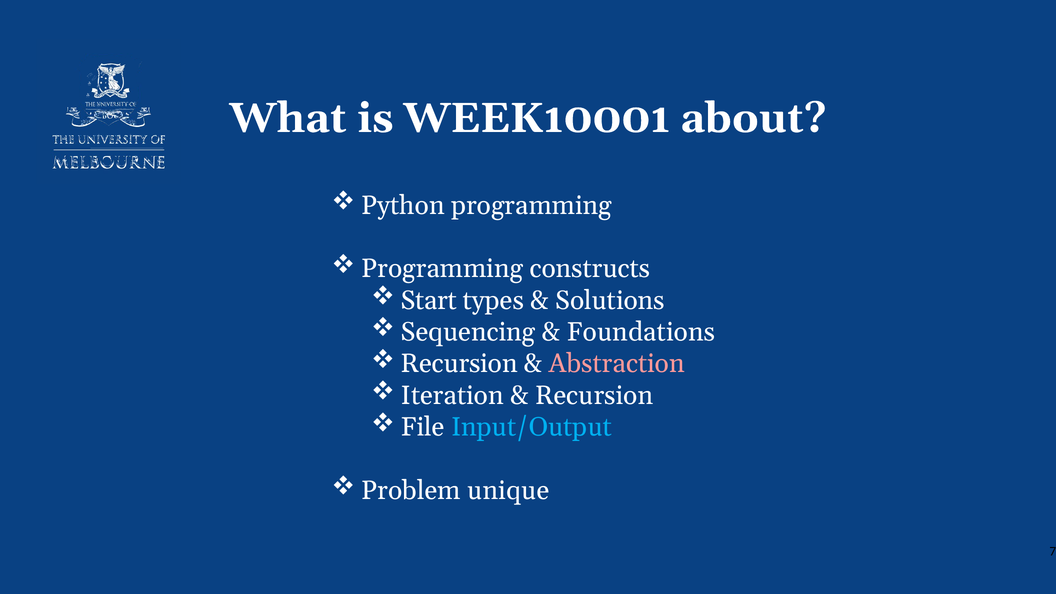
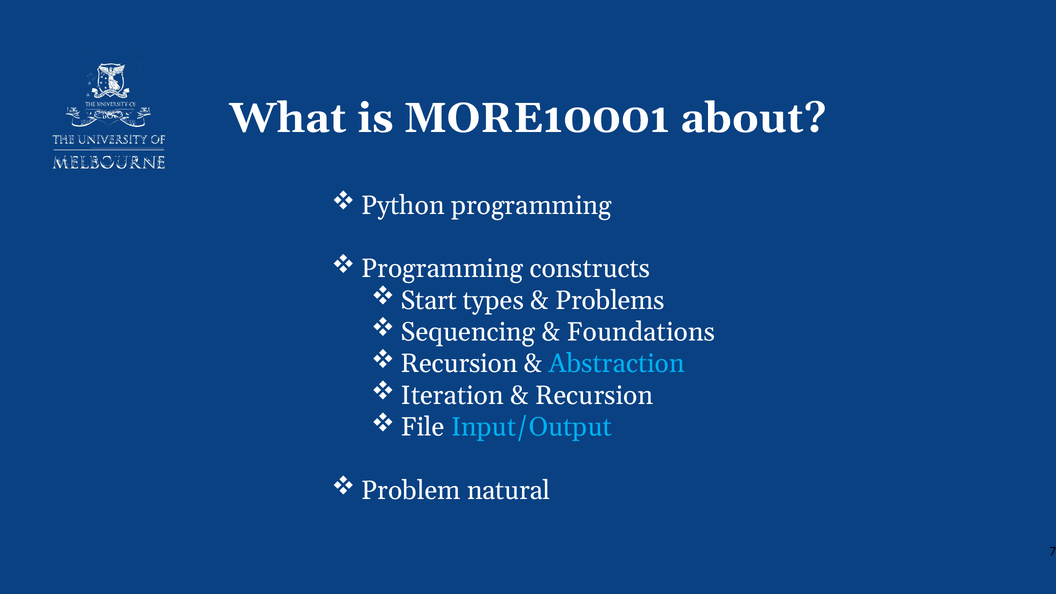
WEEK10001: WEEK10001 -> MORE10001 (537, 118)
Solutions: Solutions -> Problems (610, 300)
Abstraction colour: pink -> light blue (617, 364)
unique: unique -> natural (509, 490)
